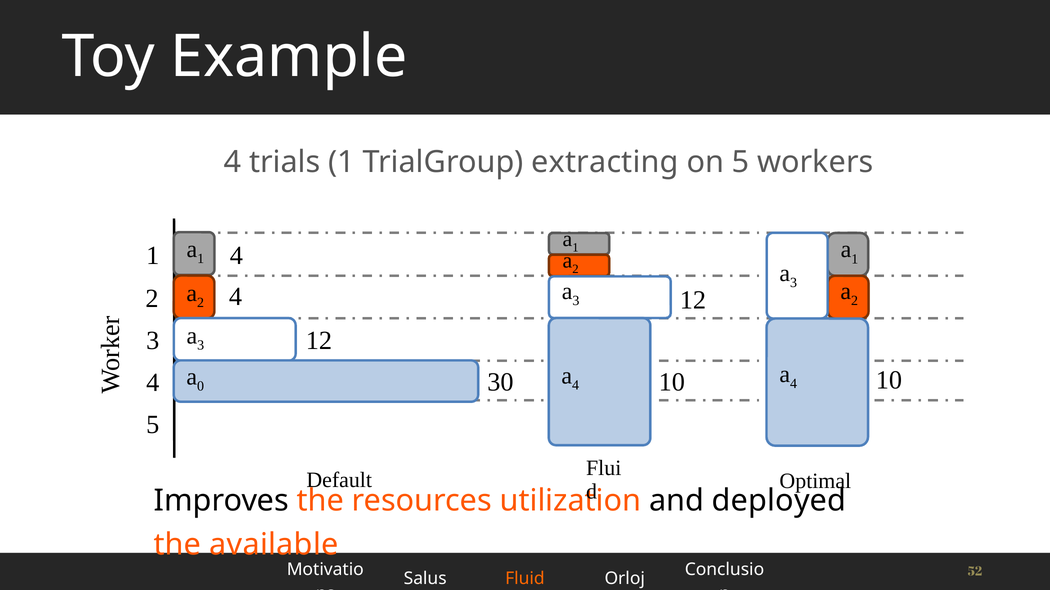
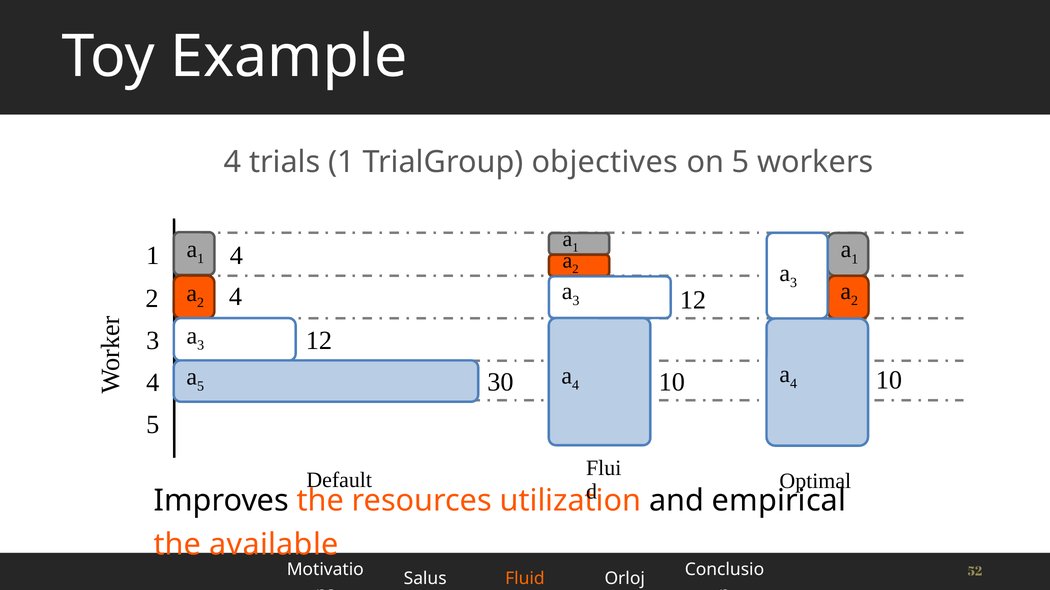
extracting: extracting -> objectives (605, 162)
0: 0 -> 5 (201, 387)
deployed: deployed -> empirical (779, 501)
